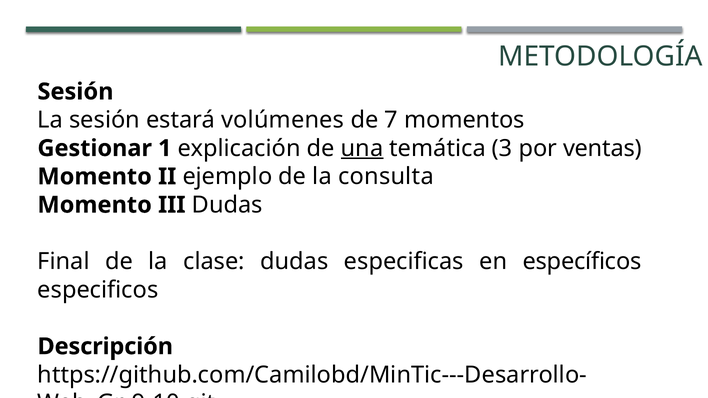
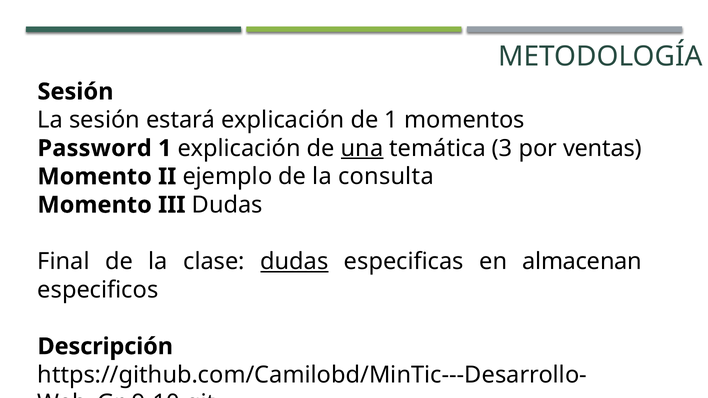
estará volúmenes: volúmenes -> explicación (283, 120)
de 7: 7 -> 1 (391, 120)
Gestionar: Gestionar -> Password (95, 148)
dudas underline: none -> present (294, 262)
específicos: específicos -> almacenan (582, 262)
